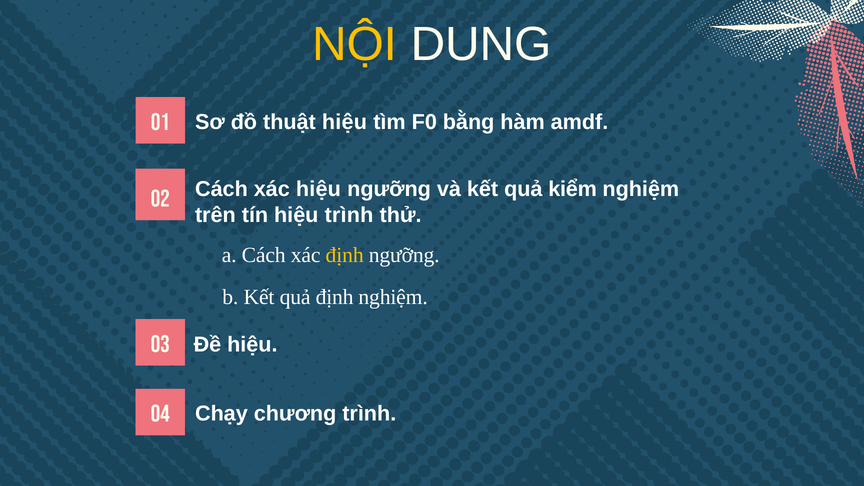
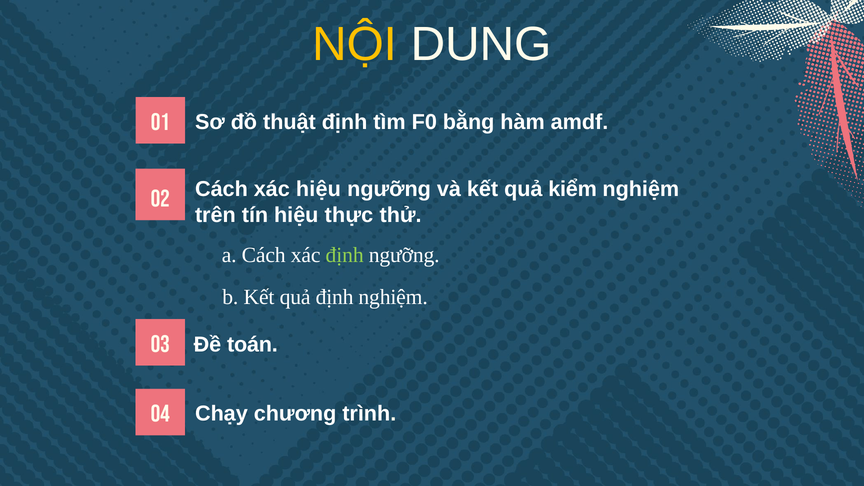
thuật hiệu: hiệu -> định (345, 122)
hiệu trình: trình -> thực (349, 215)
định colour: yellow -> light green (345, 255)
Đề hiệu: hiệu -> toán (252, 345)
